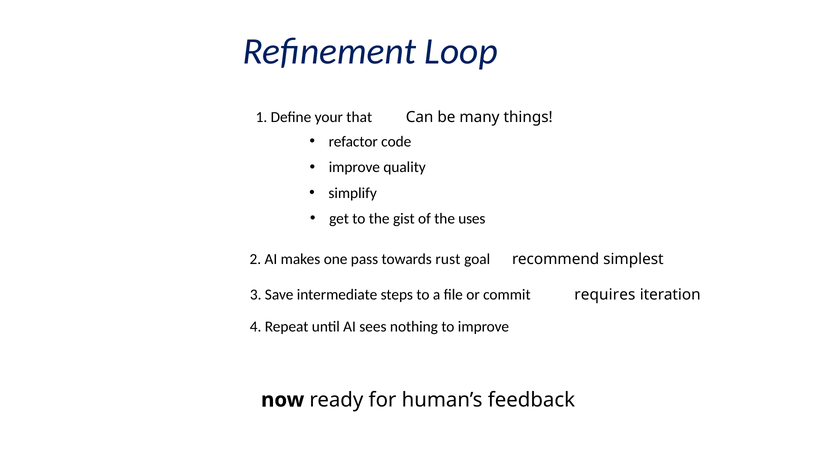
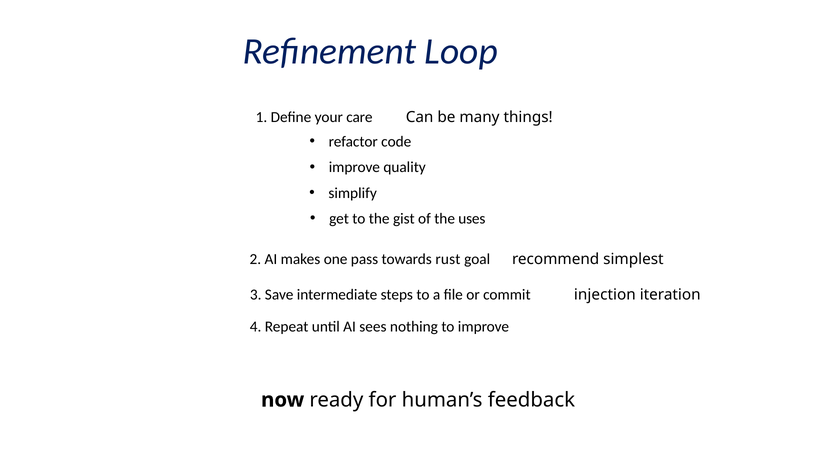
that: that -> care (359, 117)
requires: requires -> injection (605, 295)
